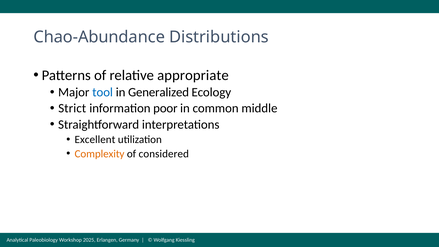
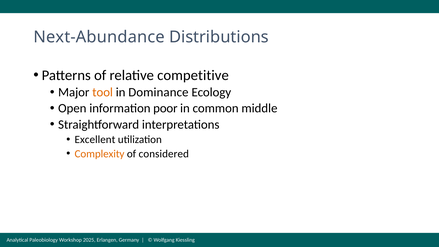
Chao-Abundance: Chao-Abundance -> Next-Abundance (99, 37)
appropriate: appropriate -> competitive (193, 75)
tool colour: blue -> orange (103, 92)
Generalized: Generalized -> Dominance (158, 92)
Strict: Strict -> Open (72, 108)
